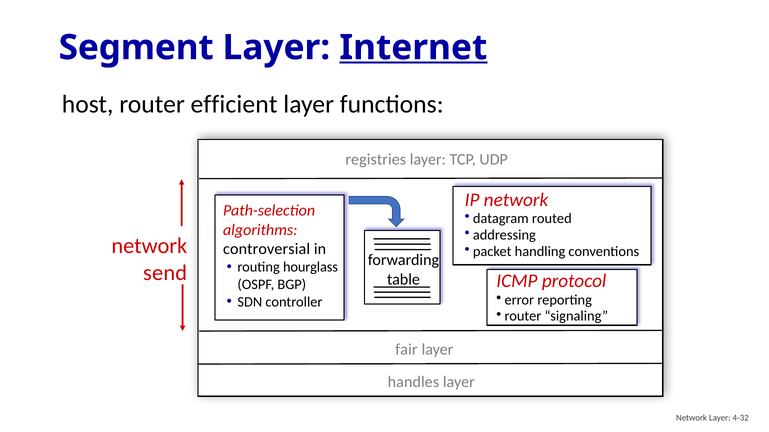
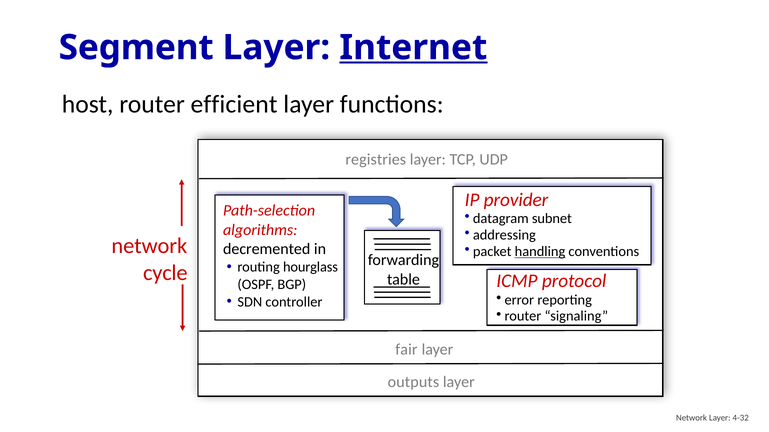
IP network: network -> provider (516, 200)
routed: routed -> subnet (552, 219)
controversial: controversial -> decremented (267, 249)
handling underline: none -> present (540, 252)
send: send -> cycle (165, 273)
handles: handles -> outputs (413, 382)
